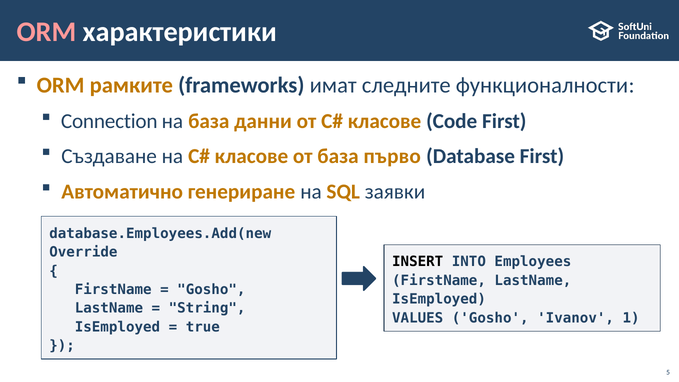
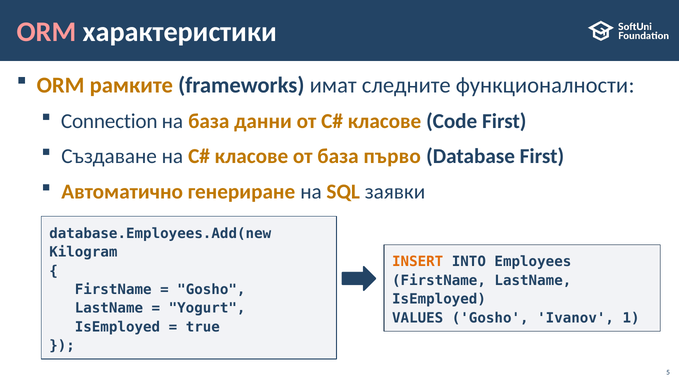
Override: Override -> Kilogram (83, 252)
INSERT colour: black -> orange (418, 262)
String: String -> Yogurt (207, 308)
